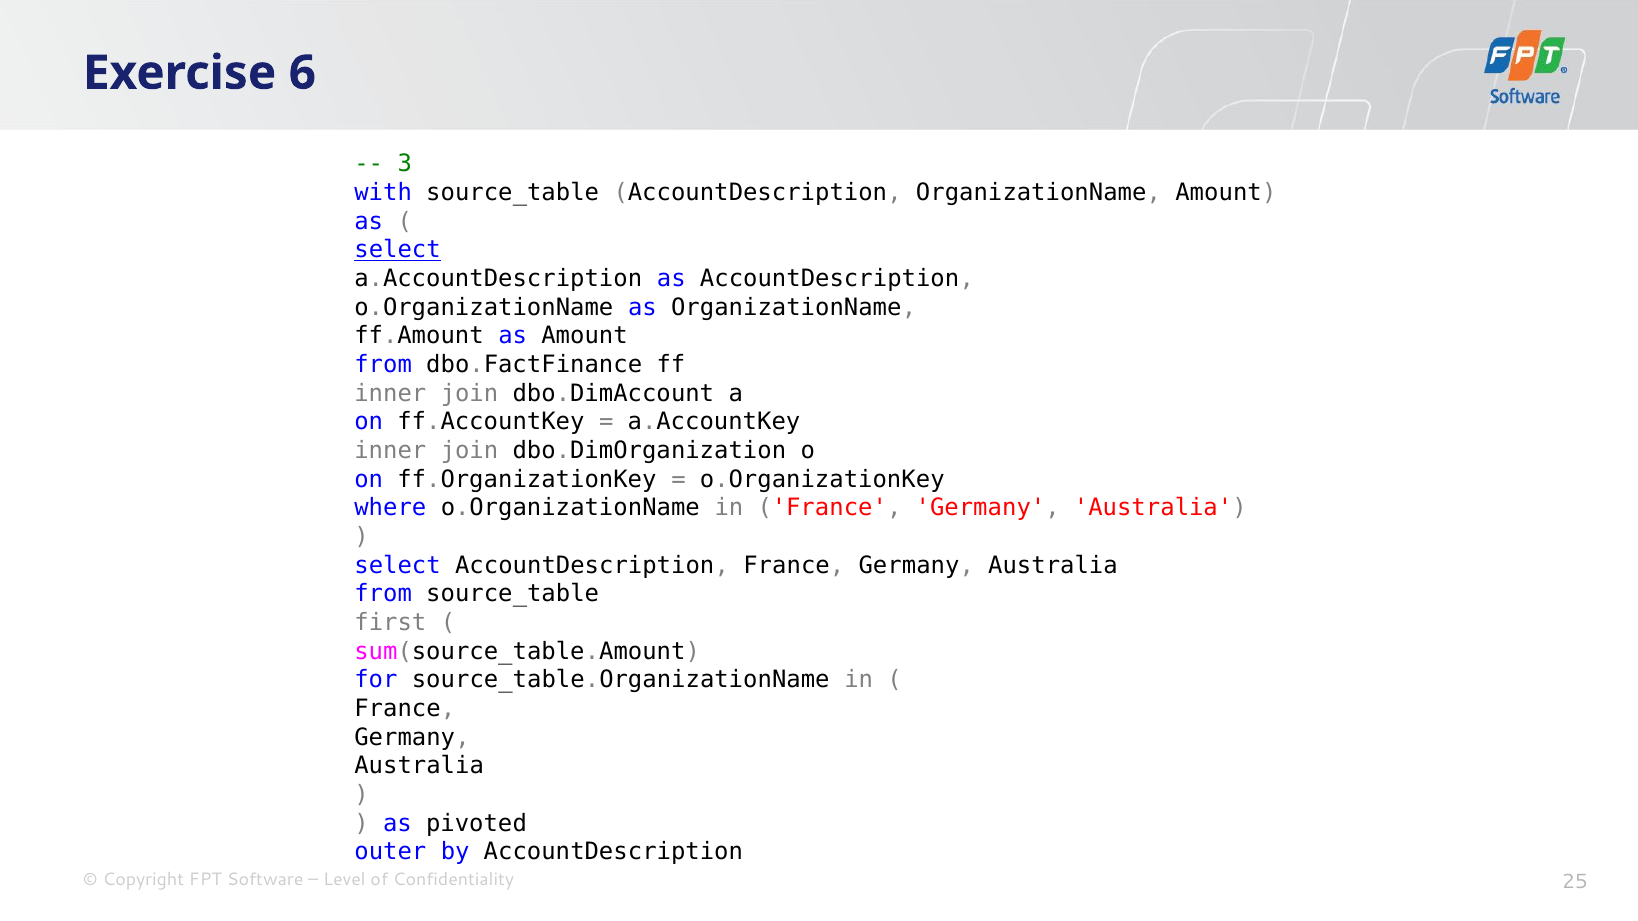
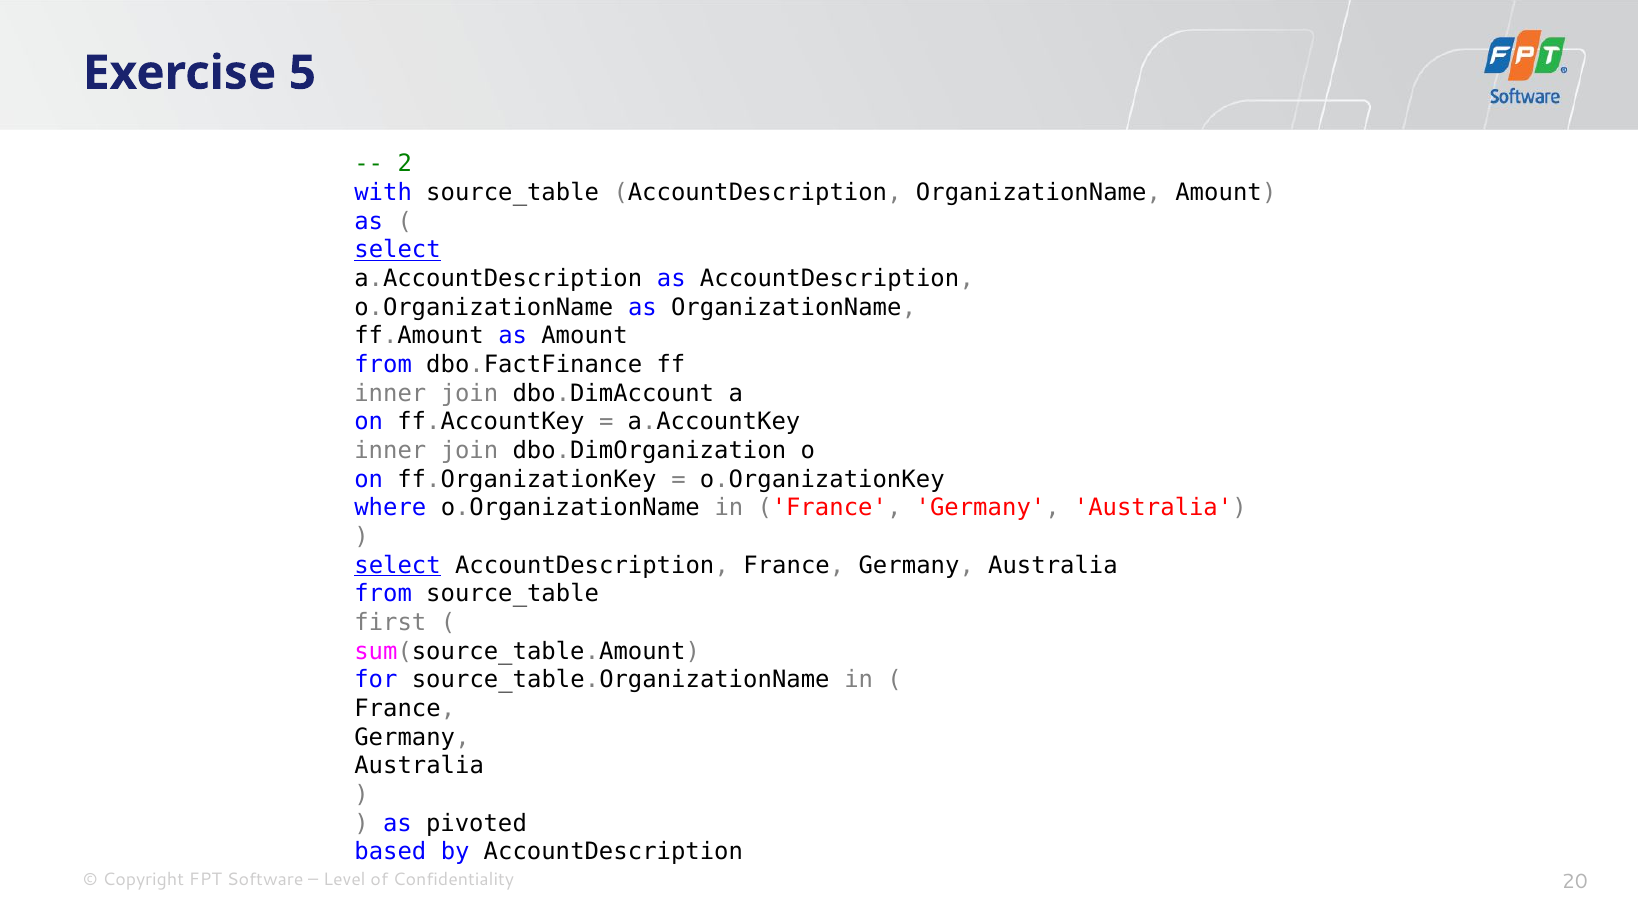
6: 6 -> 5 (302, 73)
3: 3 -> 2 (405, 164)
select underline: none -> present (398, 566)
outer: outer -> based (390, 852)
25: 25 -> 20 (1575, 882)
